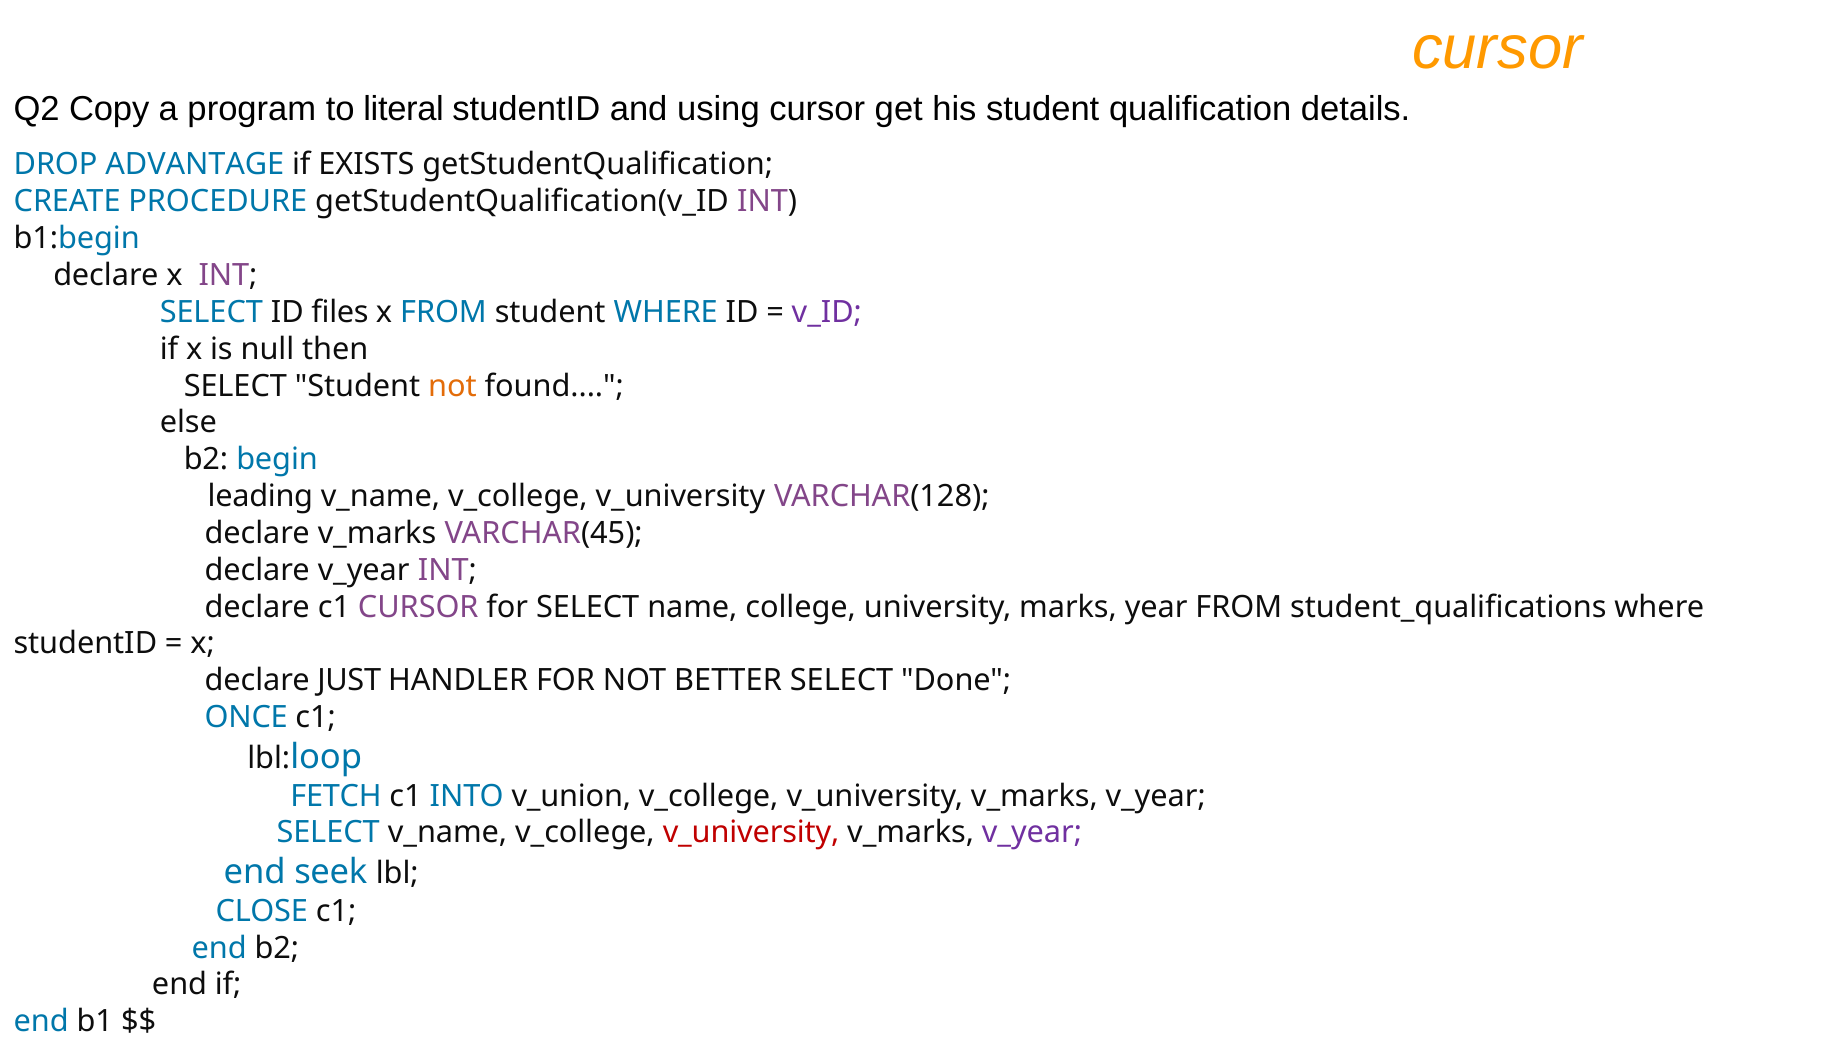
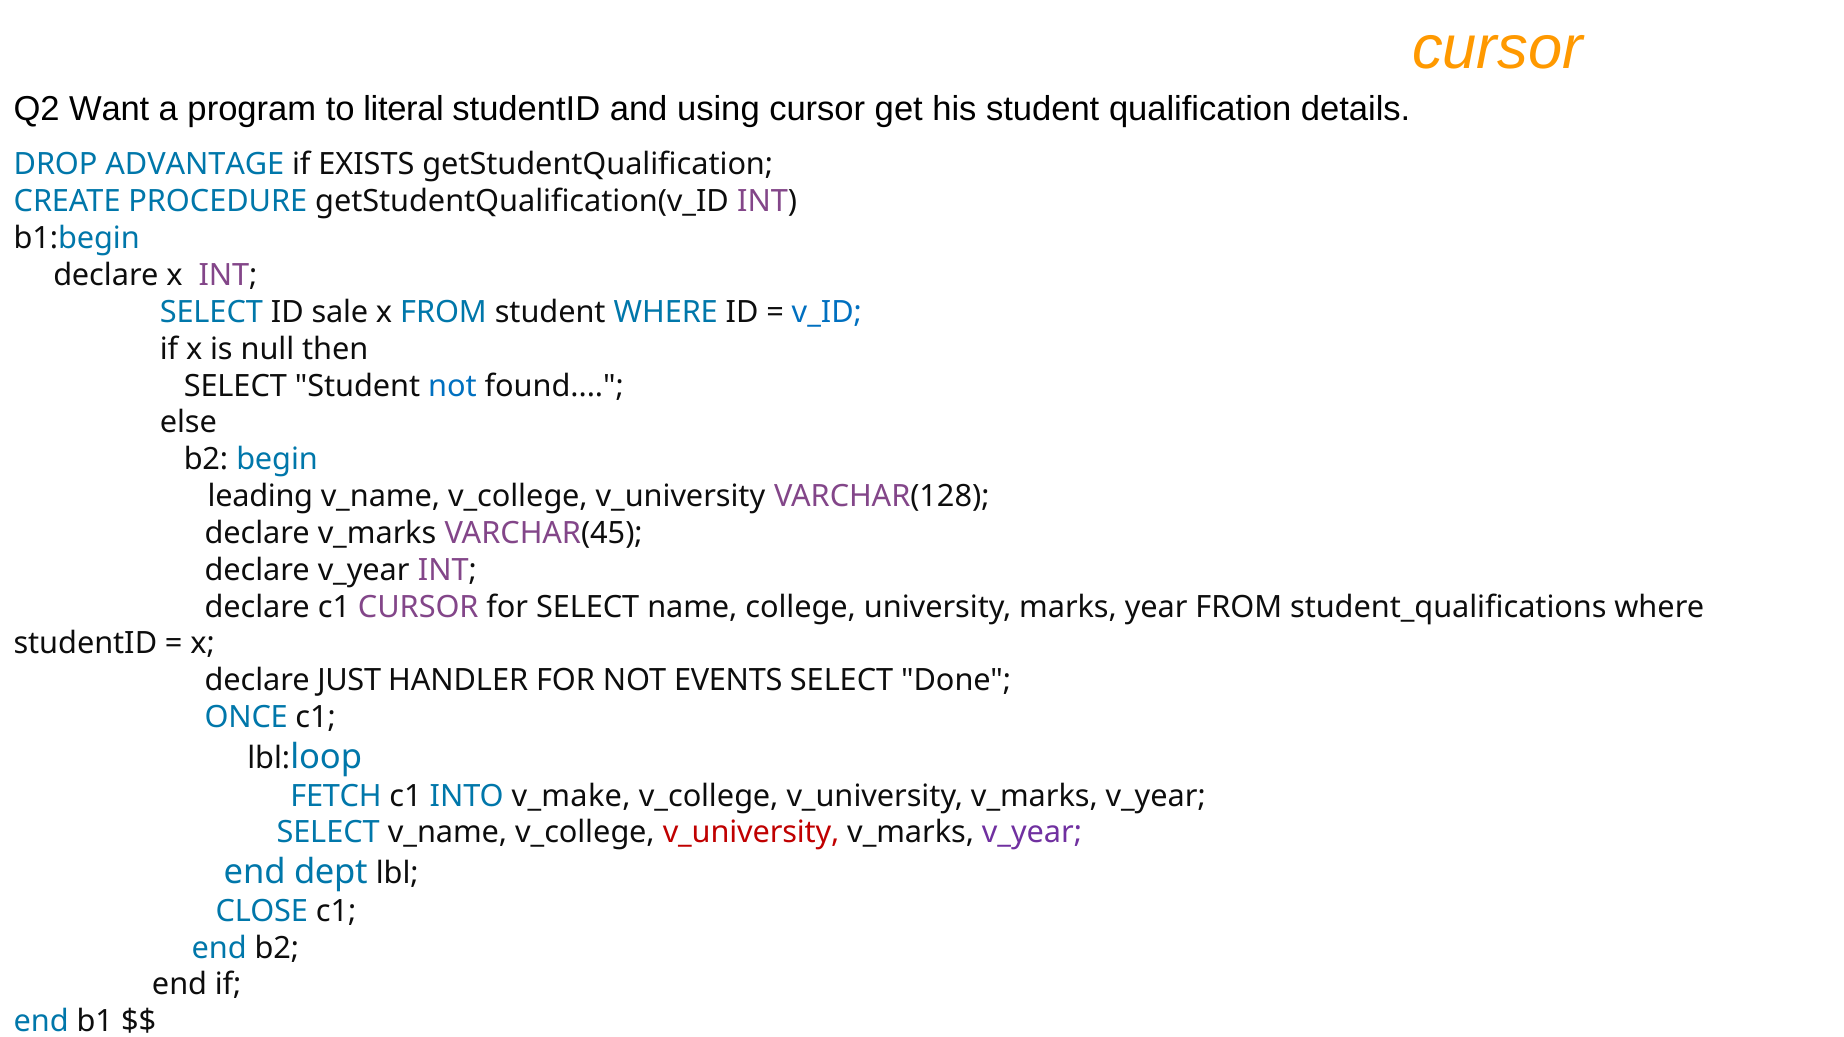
Copy: Copy -> Want (109, 109)
files: files -> sale (340, 312)
v_ID colour: purple -> blue (827, 312)
not colour: orange -> blue (452, 386)
BETTER: BETTER -> EVENTS (728, 681)
v_union: v_union -> v_make (571, 796)
seek: seek -> dept (331, 872)
